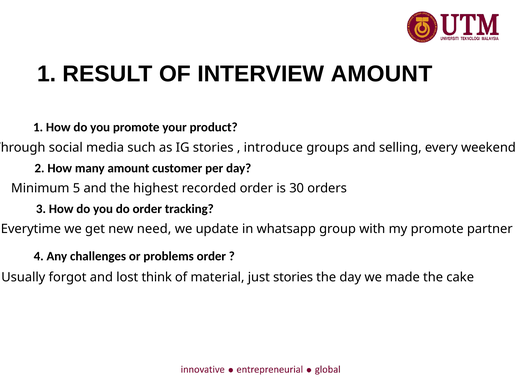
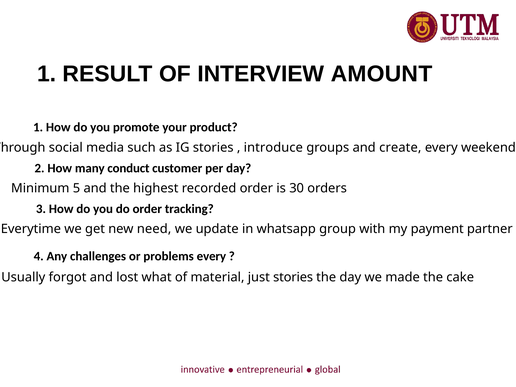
selling: selling -> create (400, 147)
many amount: amount -> conduct (128, 168)
my promote: promote -> payment (437, 229)
problems order: order -> every (211, 256)
think: think -> what (157, 277)
